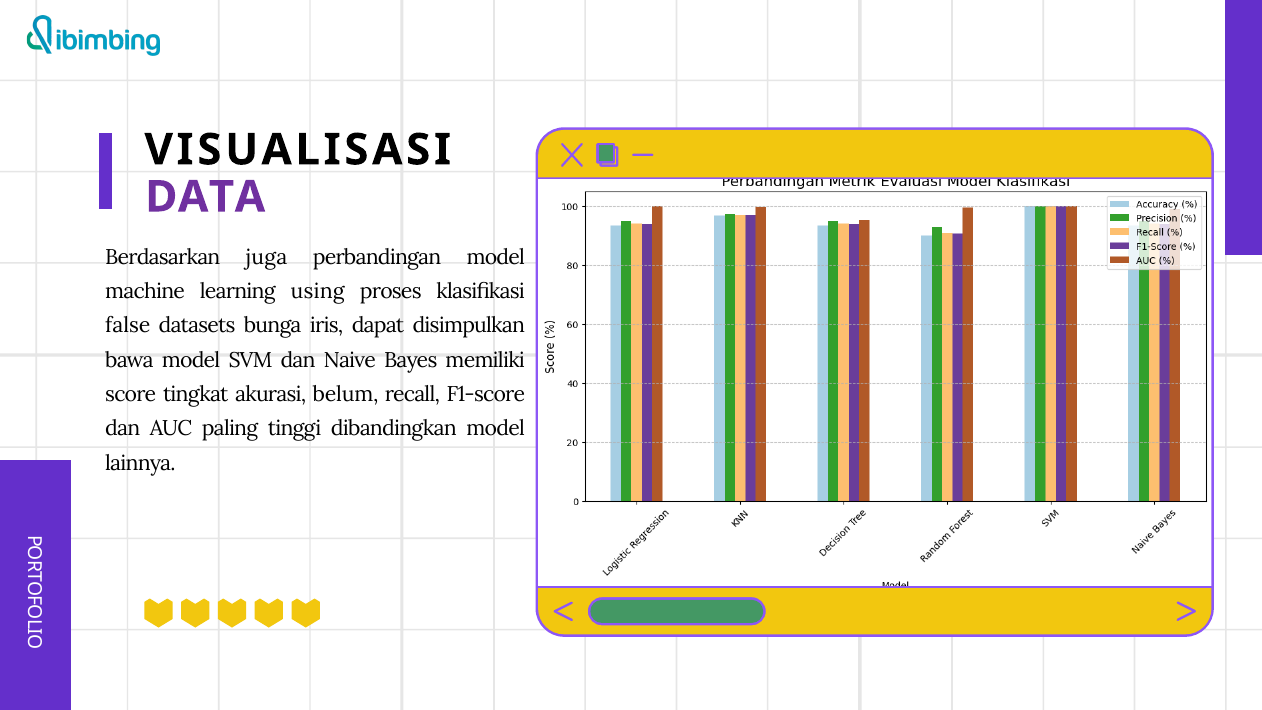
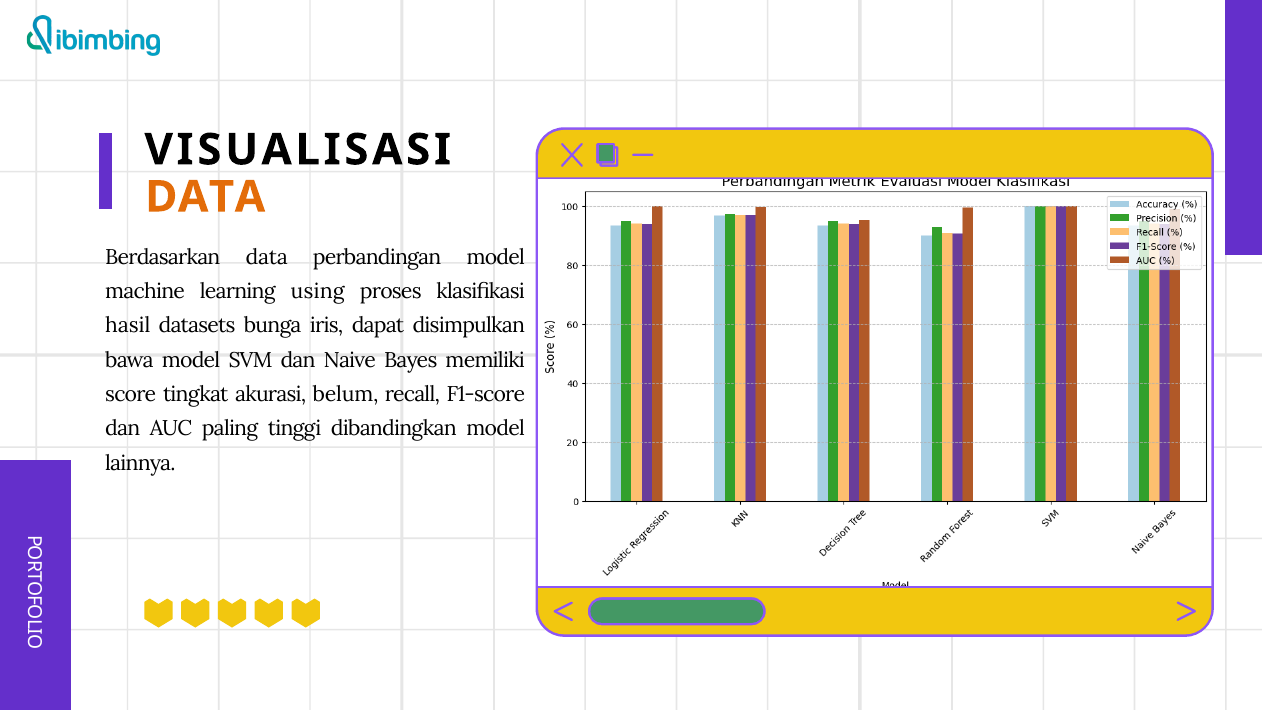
DATA colour: purple -> orange (205, 197)
Berdasarkan juga: juga -> data (267, 257)
false: false -> hasil (128, 326)
